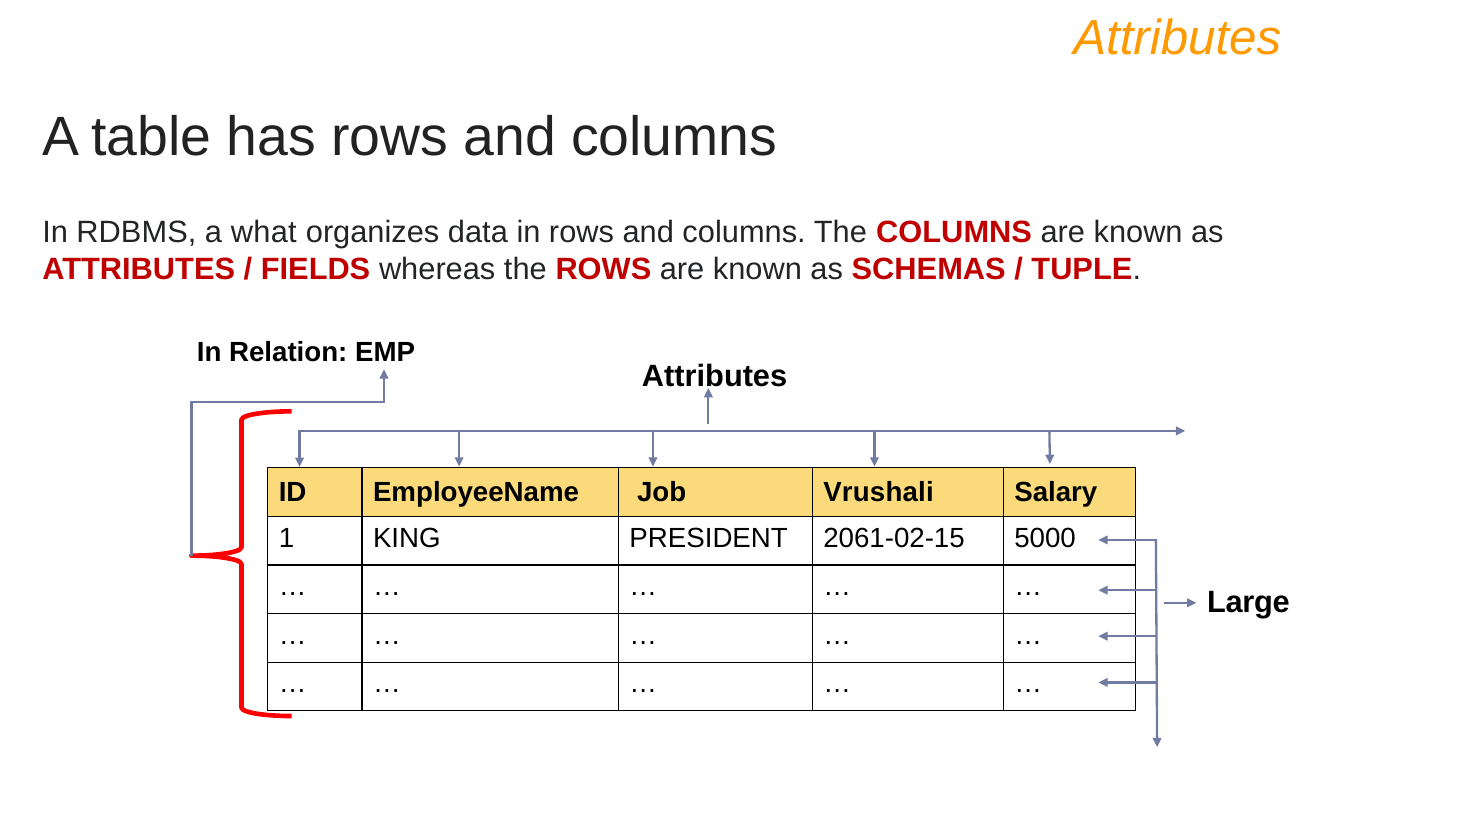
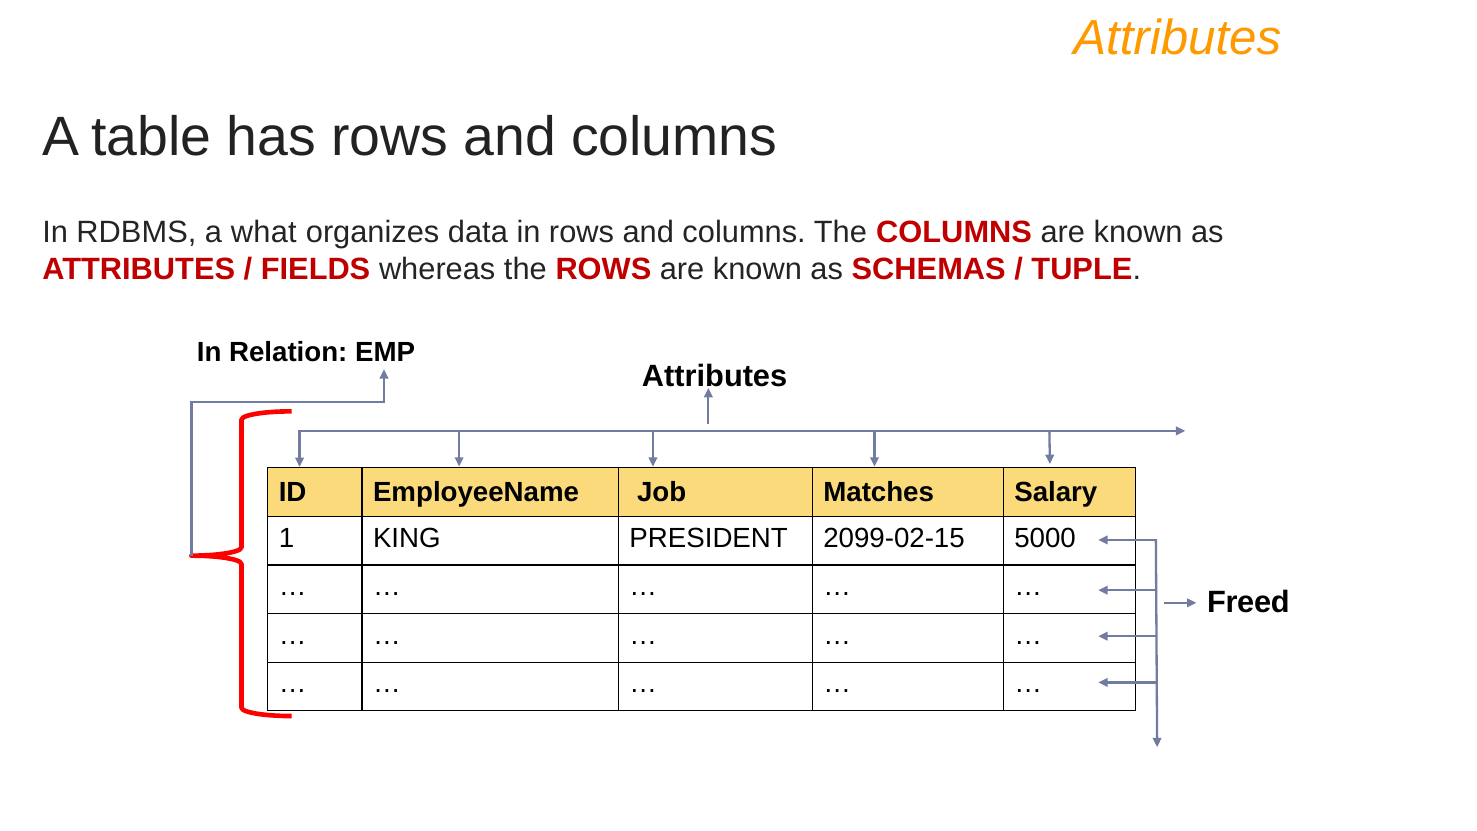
Vrushali: Vrushali -> Matches (879, 492)
2061-02-15: 2061-02-15 -> 2099-02-15 (894, 538)
Large: Large -> Freed (1248, 602)
